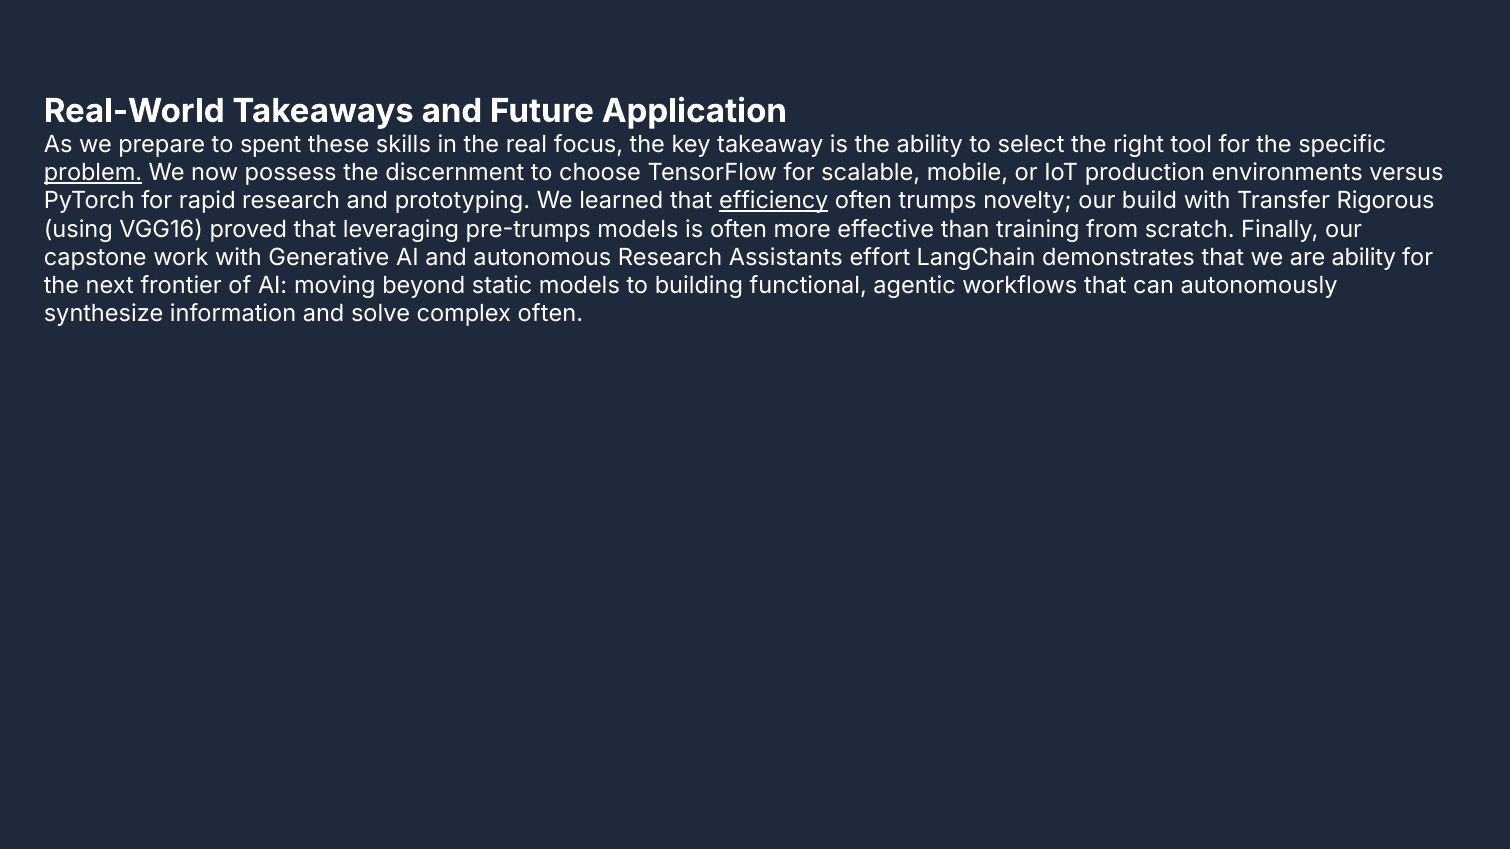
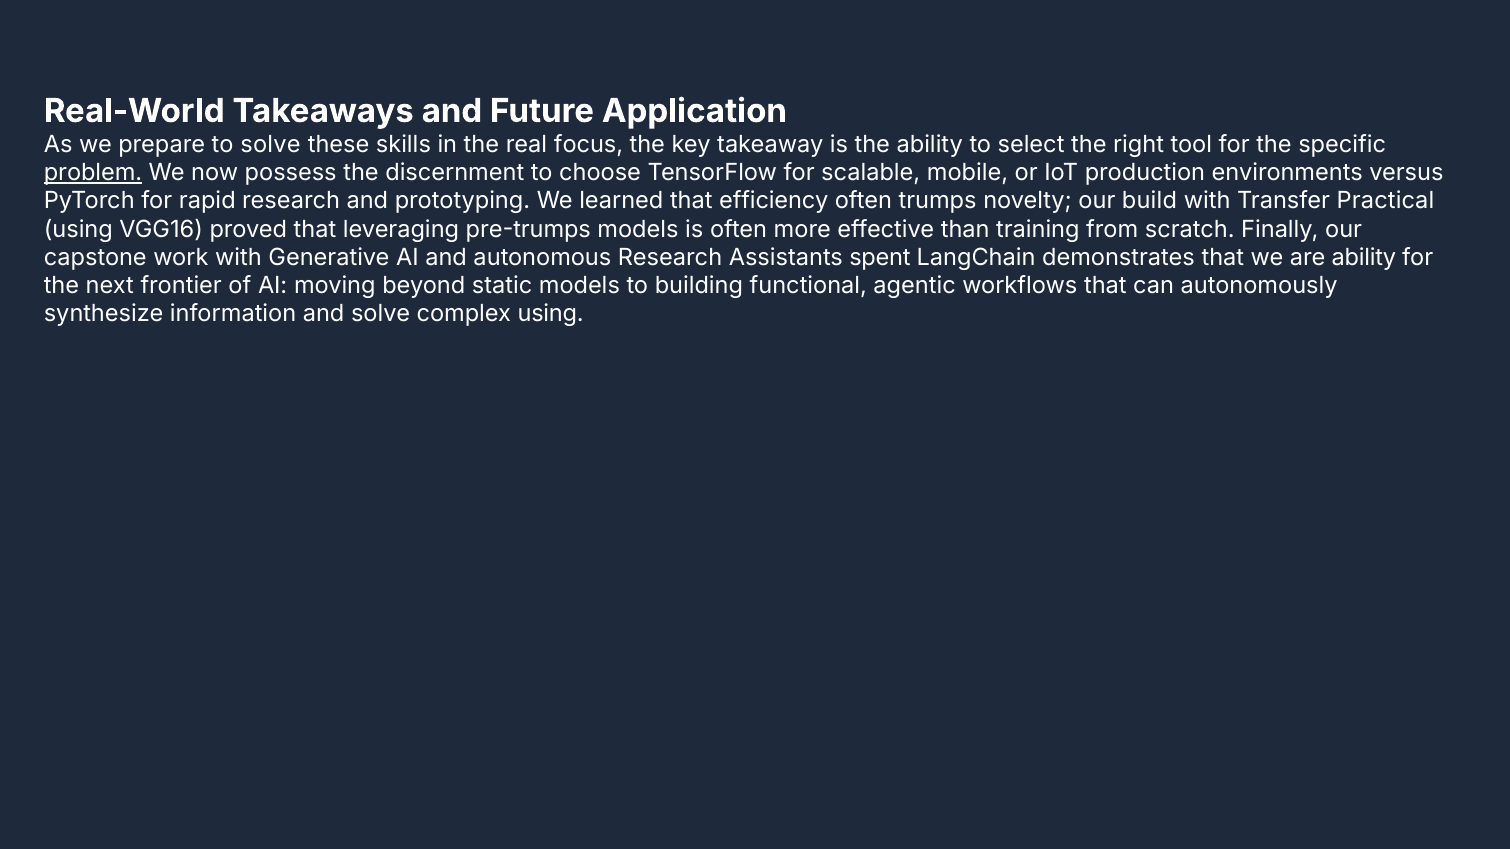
to spent: spent -> solve (270, 144)
efficiency underline: present -> none (774, 201)
Rigorous: Rigorous -> Practical (1386, 201)
effort: effort -> spent (880, 258)
complex often: often -> using (551, 314)
